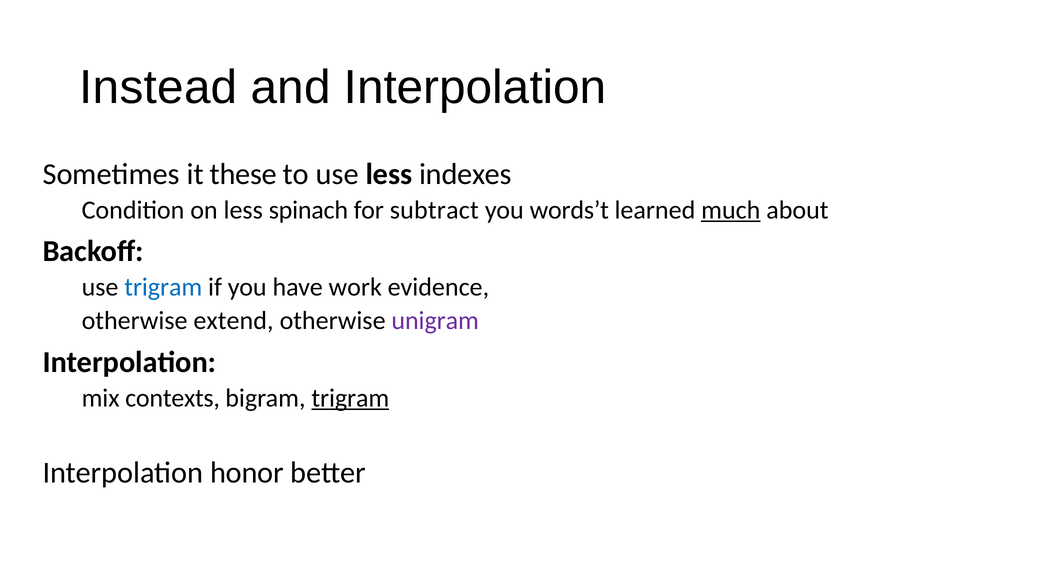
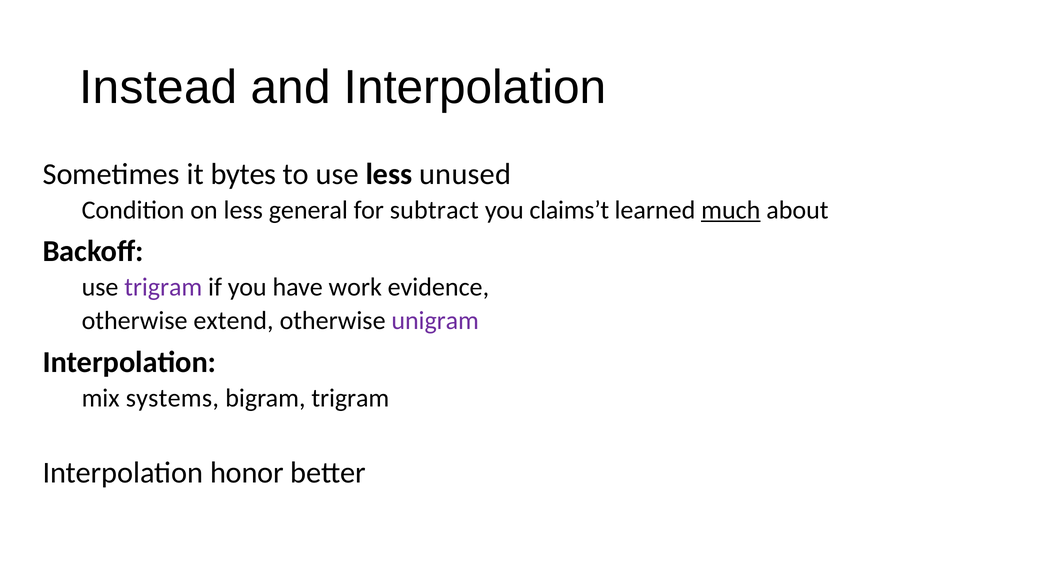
these: these -> bytes (243, 174)
indexes: indexes -> unused (465, 174)
spinach: spinach -> general (308, 210)
words’t: words’t -> claims’t (569, 210)
trigram colour: blue -> purple (163, 287)
contexts: contexts -> systems (172, 398)
trigram underline: present -> none (350, 398)
